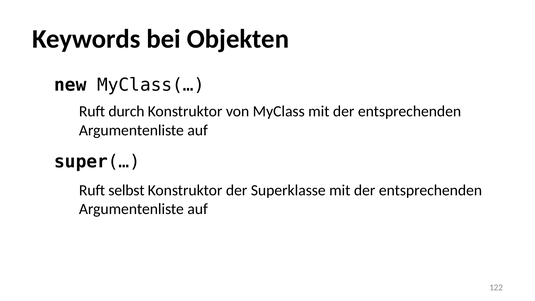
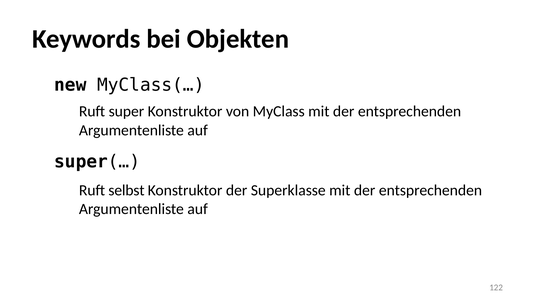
durch: durch -> super (126, 111)
